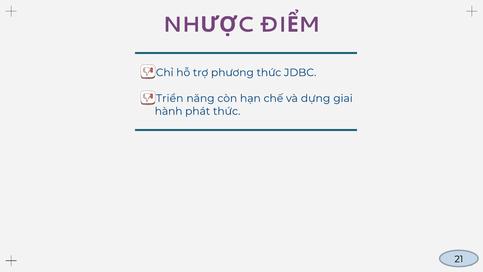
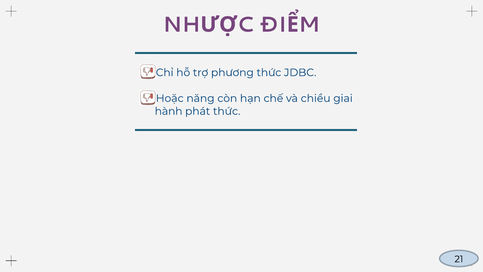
Triển: Triển -> Hoặc (170, 98)
dựng: dựng -> chiều (316, 98)
